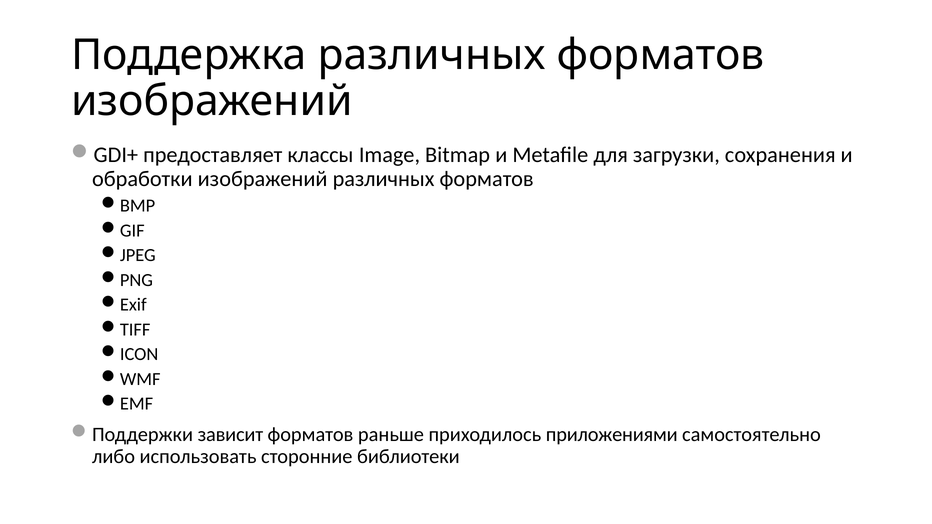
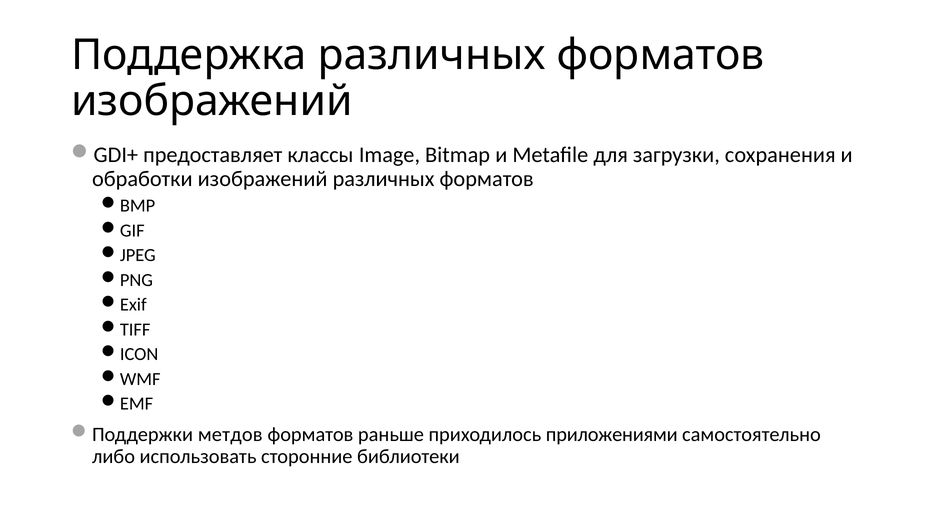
зависит: зависит -> метдов (230, 435)
